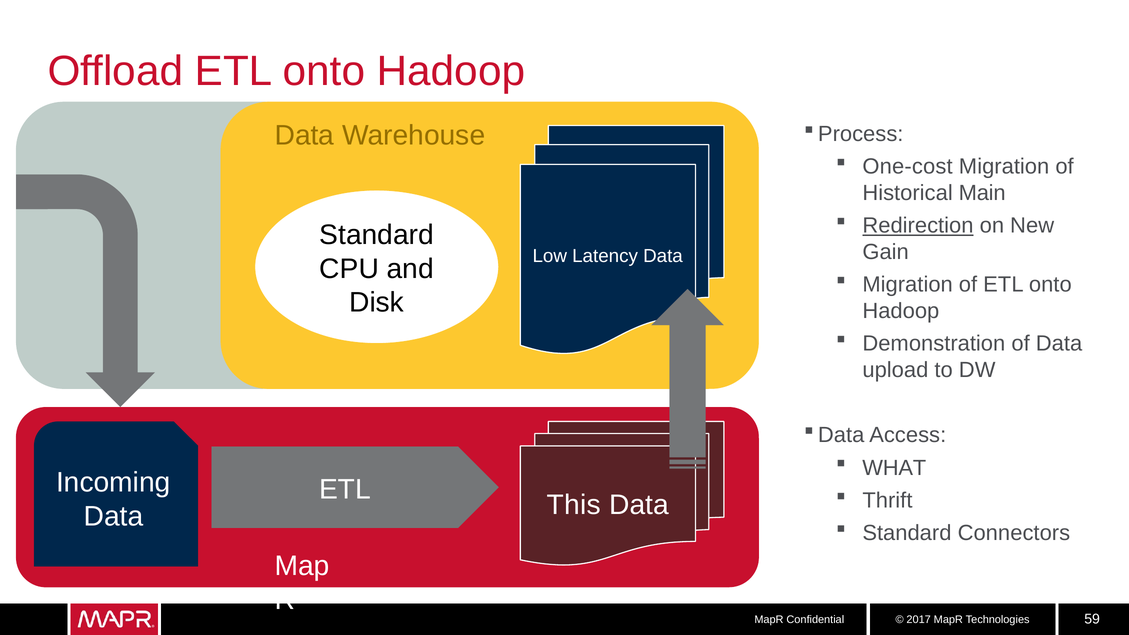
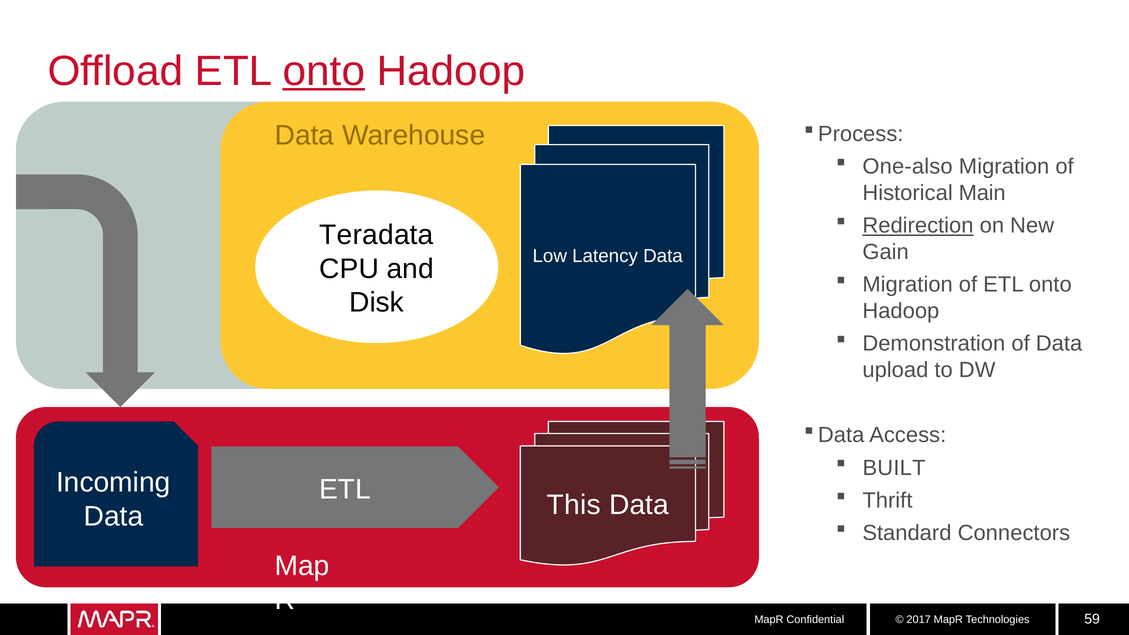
onto underline: none -> present (324, 71)
One-cost: One-cost -> One-also (908, 167)
Standard: Standard -> Teradata (377, 235)
WHAT: WHAT -> BUILT (894, 468)
